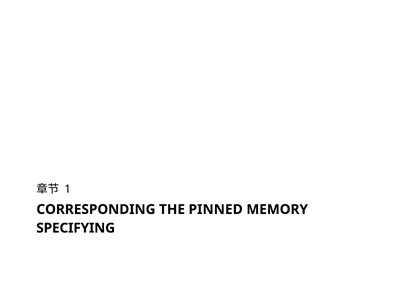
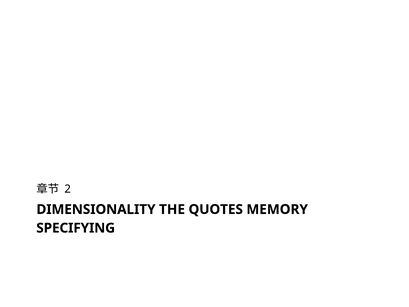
1: 1 -> 2 (68, 189)
CORRESPONDING: CORRESPONDING -> DIMENSIONALITY (96, 209)
PINNED: PINNED -> QUOTES (216, 209)
